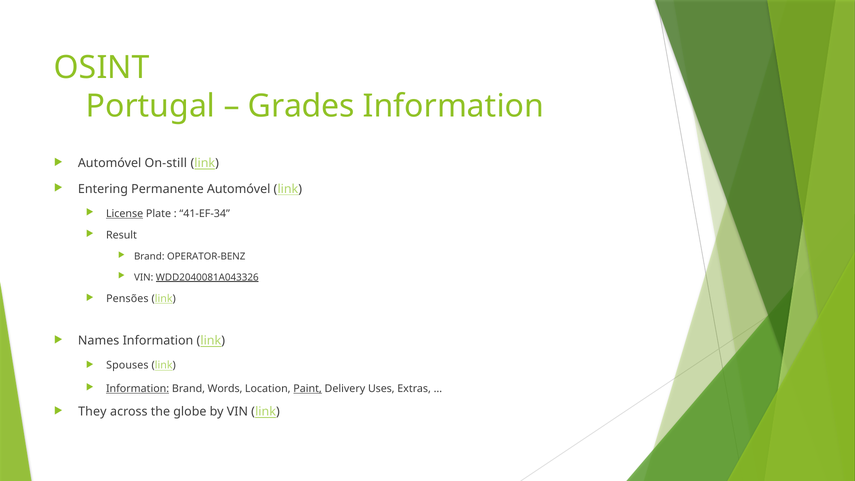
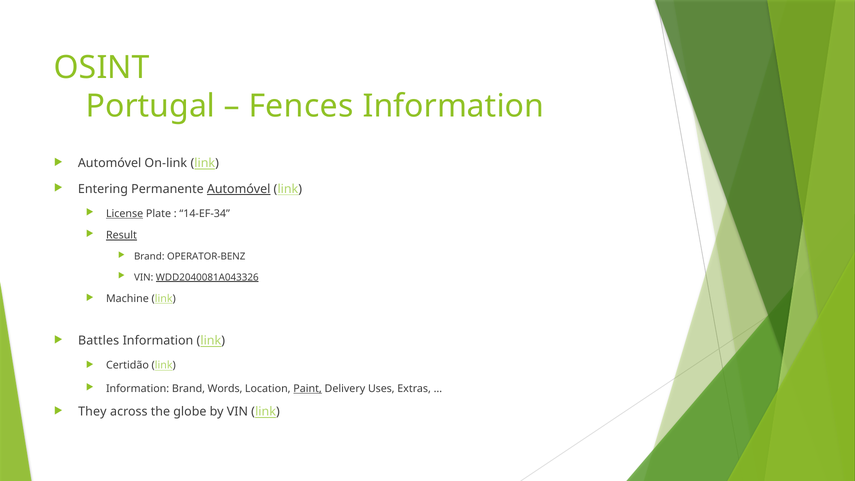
Grades: Grades -> Fences (301, 106)
On-still: On-still -> On-link (166, 163)
Automóvel underline: none -> present (239, 189)
41-EF-34: 41-EF-34 -> 14-EF-34 (205, 214)
Result underline: none -> present (121, 235)
Pensões: Pensões -> Machine (127, 299)
Names: Names -> Battles (99, 341)
Spouses: Spouses -> Certidão (127, 365)
Information underline: present -> none (138, 389)
